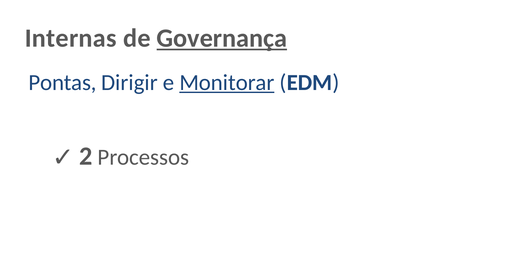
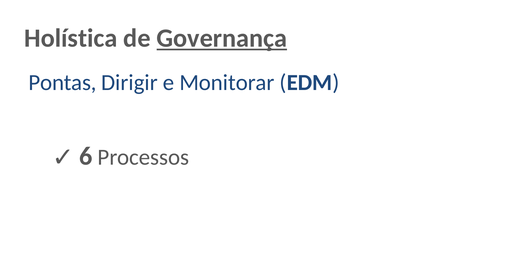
Internas: Internas -> Holística (71, 38)
Monitorar underline: present -> none (227, 82)
2: 2 -> 6 (86, 156)
